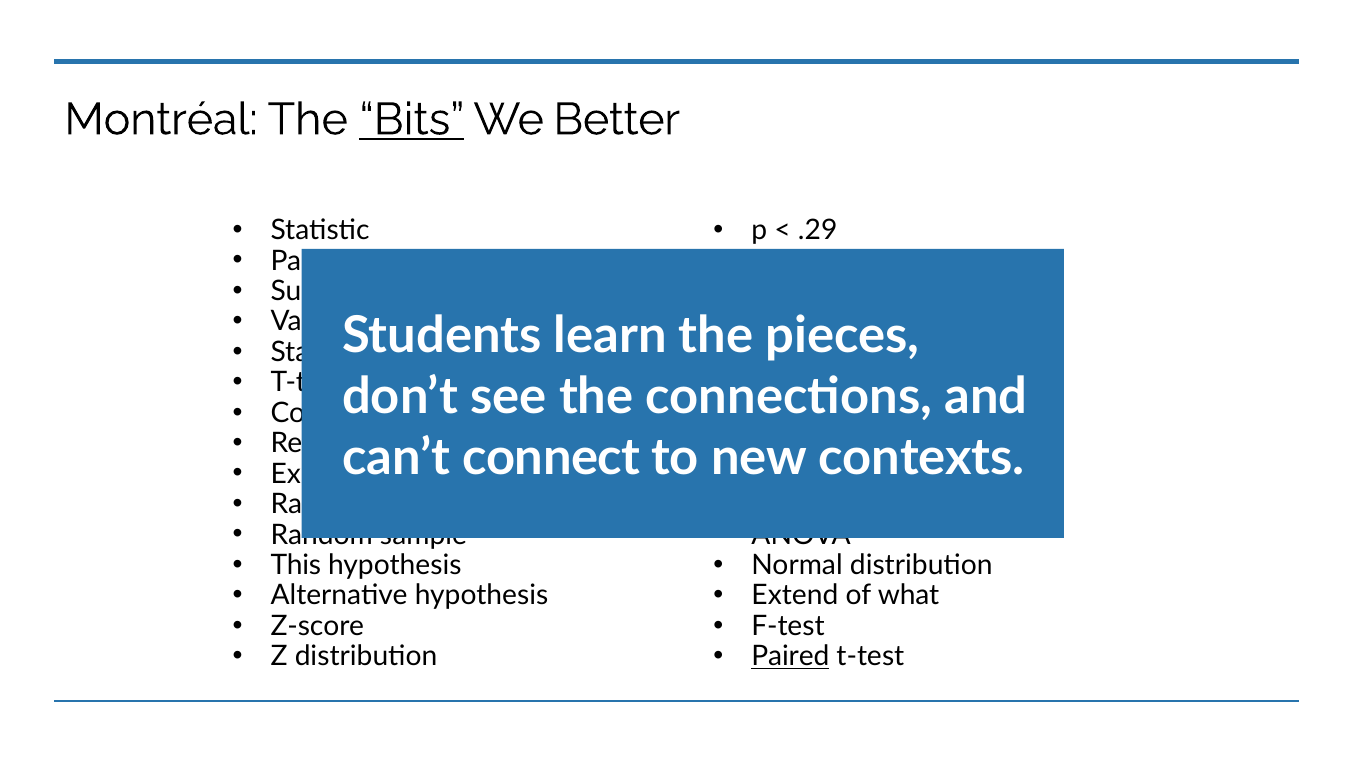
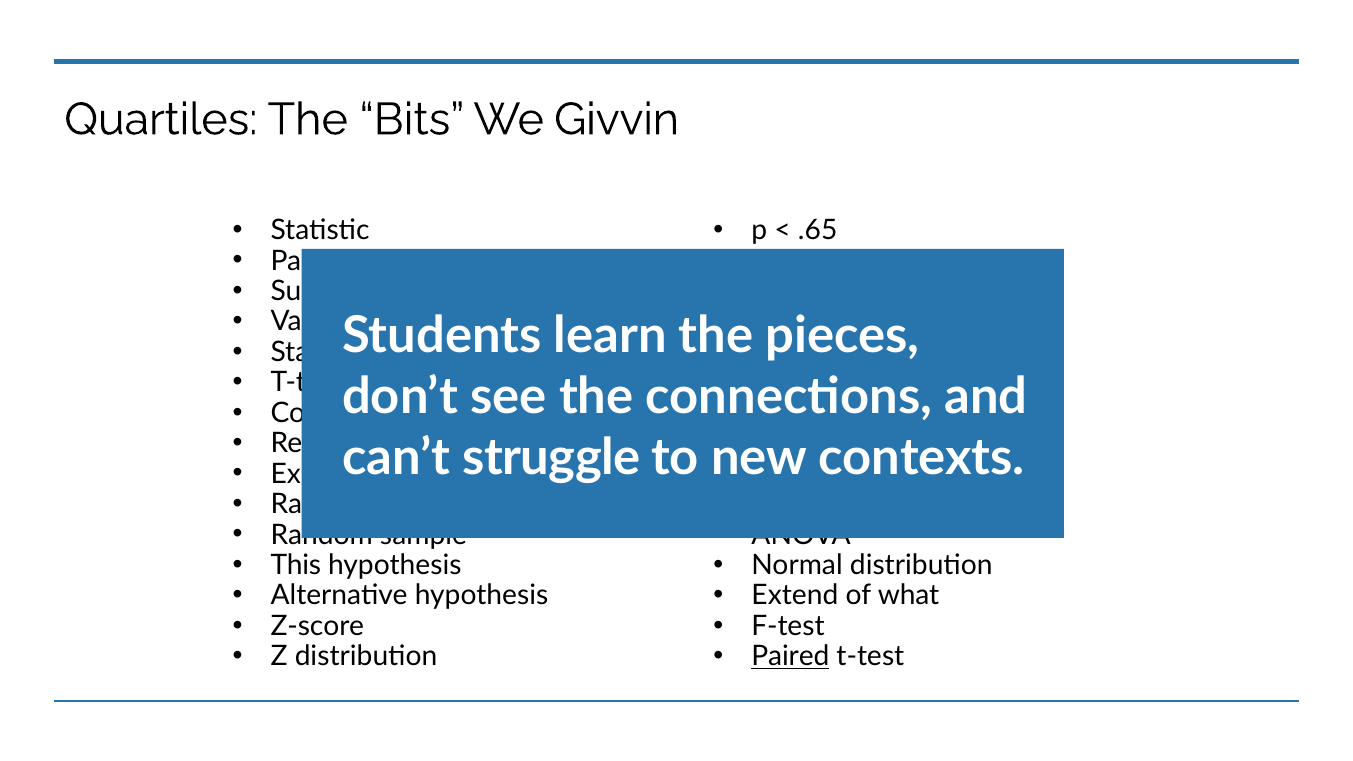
Montréal: Montréal -> Quartiles (161, 119)
Bits underline: present -> none (412, 119)
Better: Better -> Givvin (617, 119)
.29: .29 -> .65 (818, 230)
connect: connect -> struggle (551, 458)
